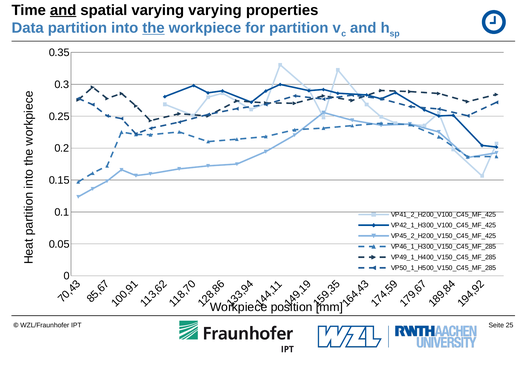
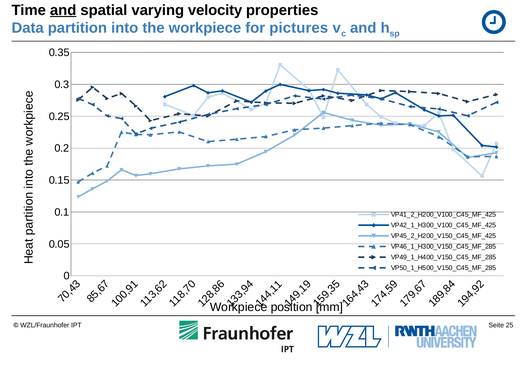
varying varying: varying -> velocity (215, 10)
the underline: present -> none (154, 28)
for partition: partition -> pictures (299, 28)
